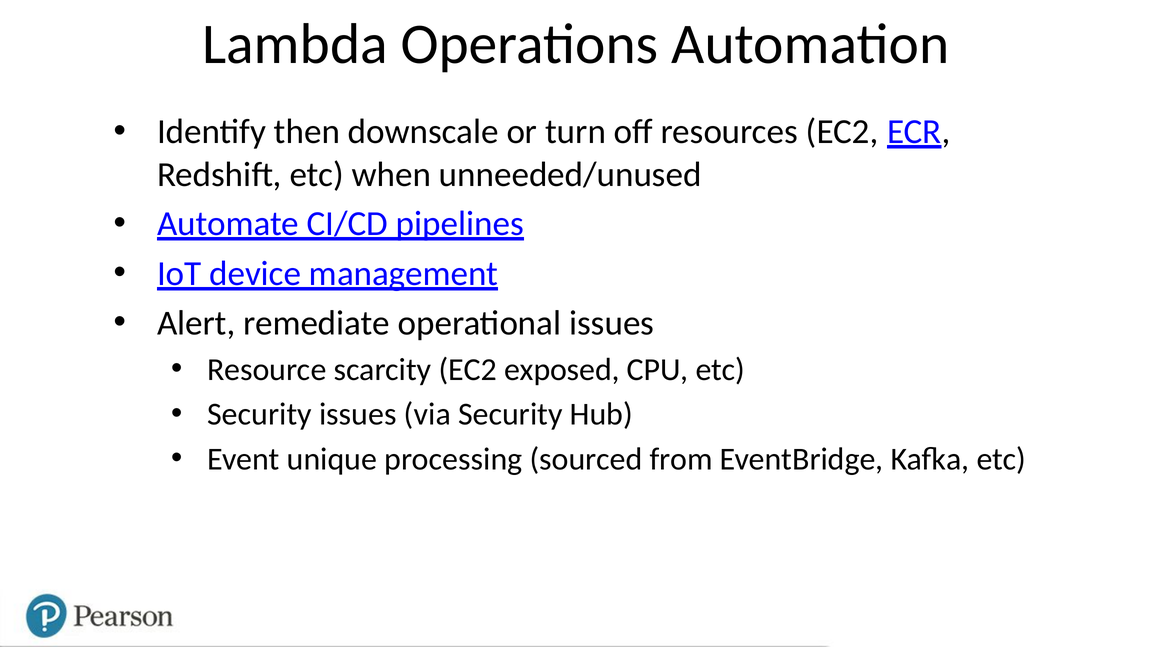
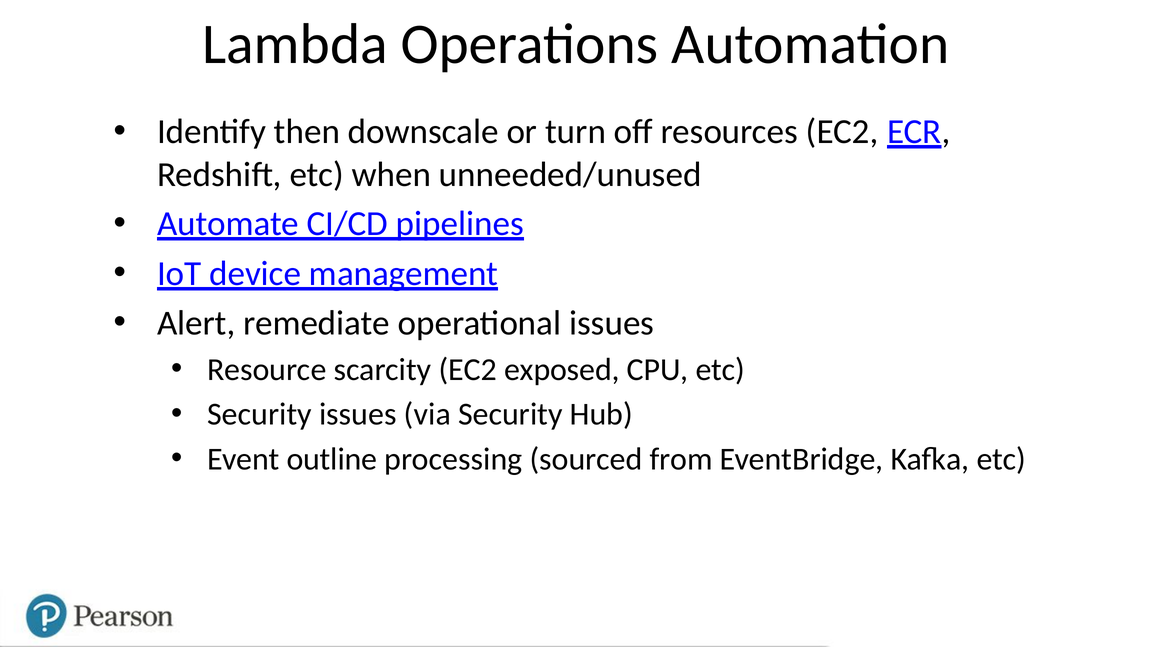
unique: unique -> outline (332, 459)
